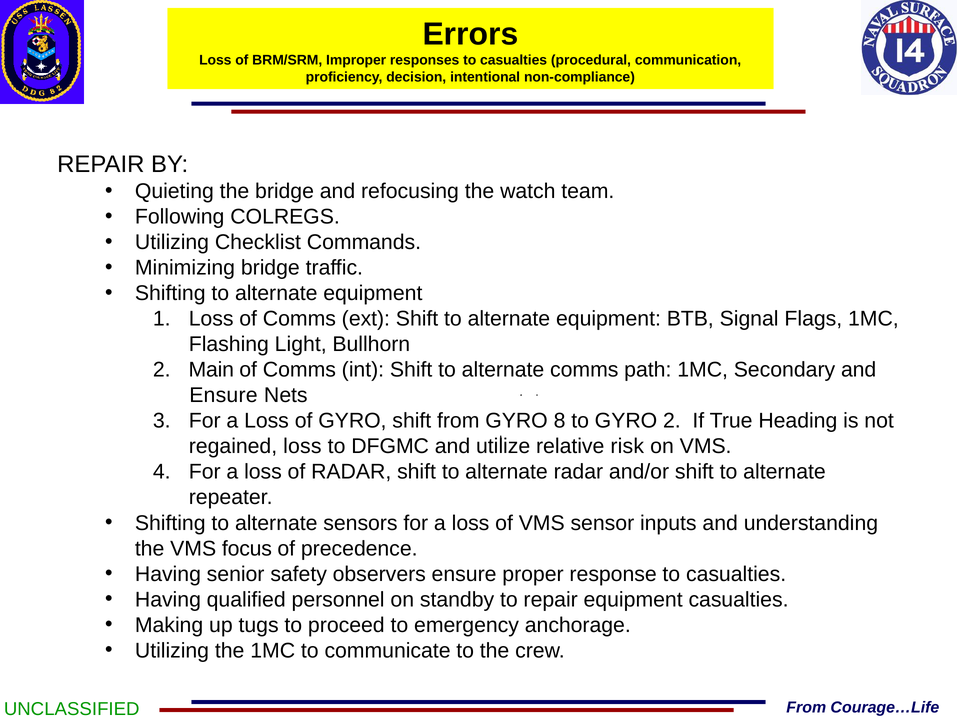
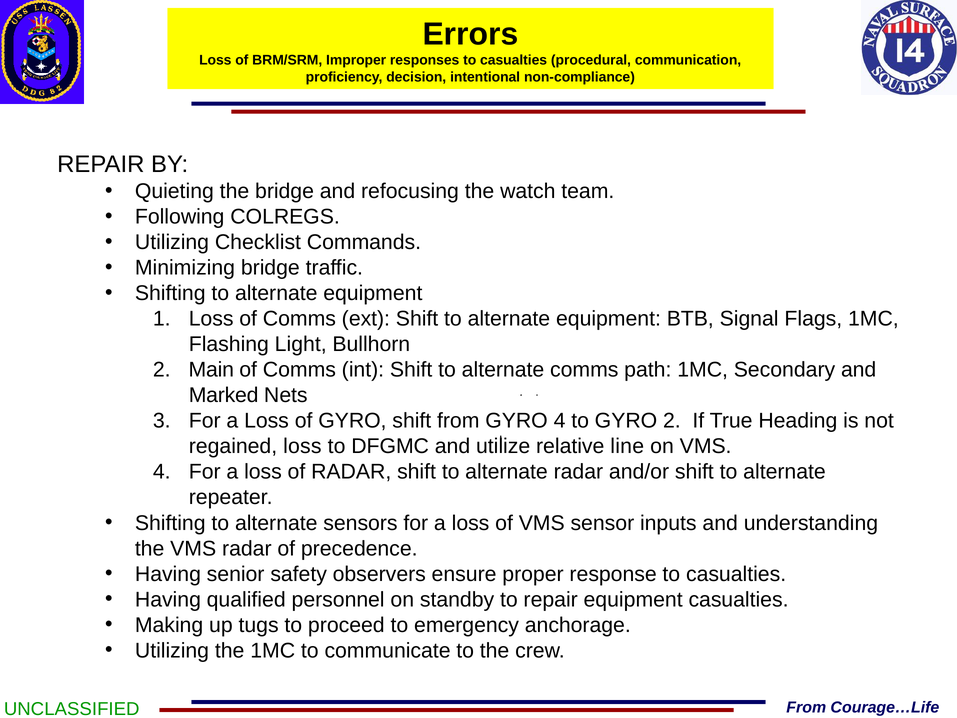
Ensure: Ensure -> Marked (224, 395)
GYRO 8: 8 -> 4 (560, 421)
risk: risk -> line (627, 446)
VMS focus: focus -> radar (247, 548)
